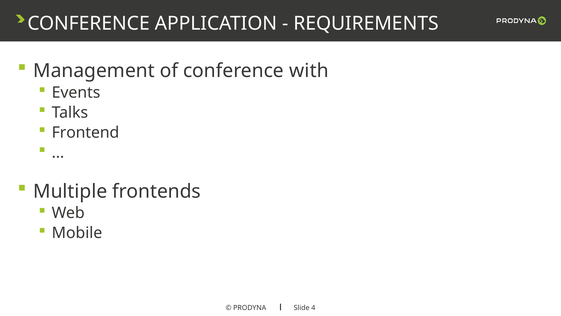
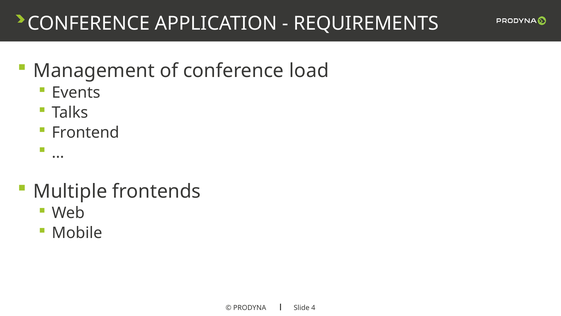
with: with -> load (309, 71)
